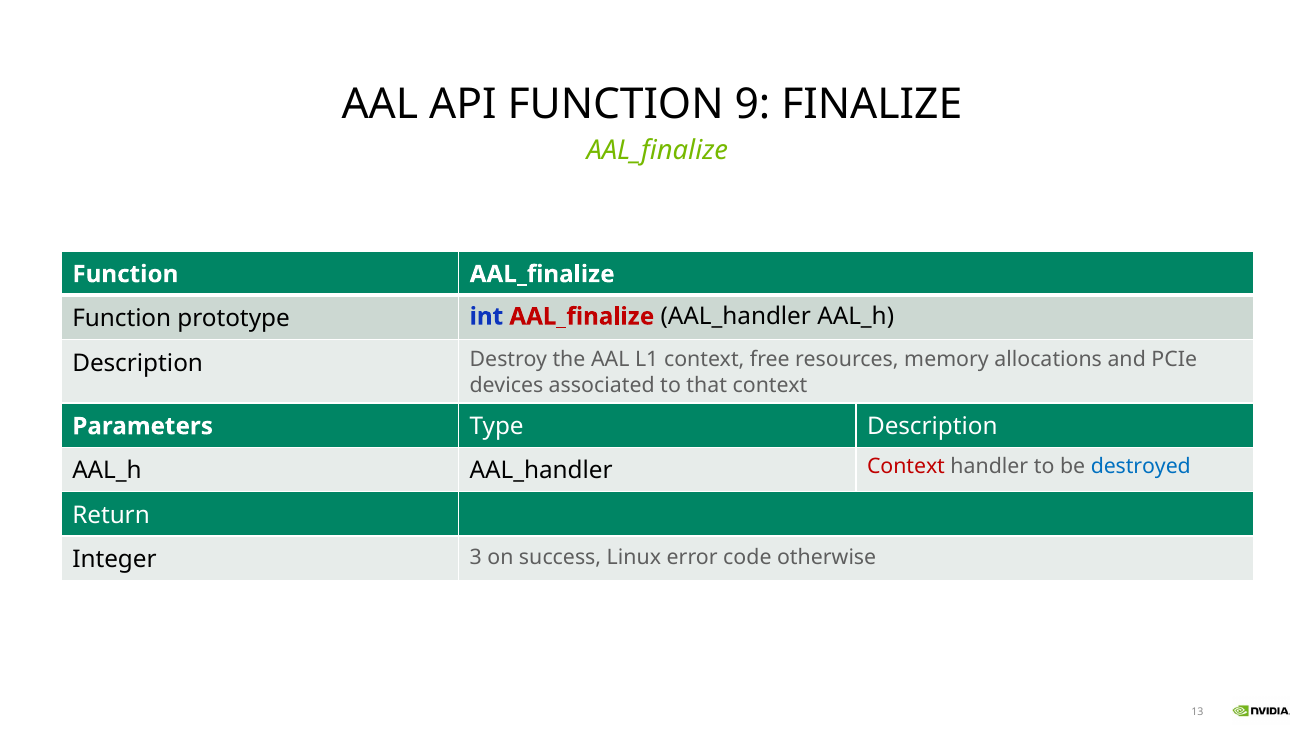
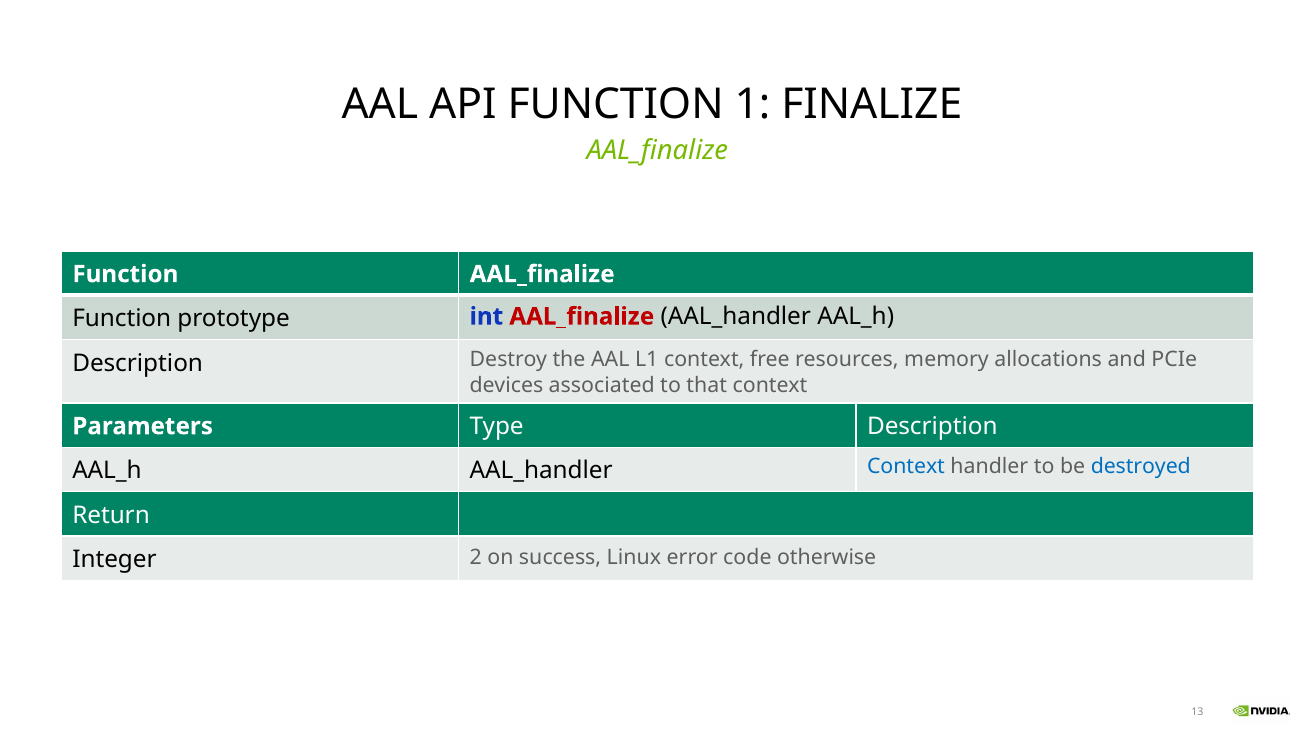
9: 9 -> 1 (753, 104)
Context colour: red -> blue (906, 467)
3: 3 -> 2 (476, 558)
